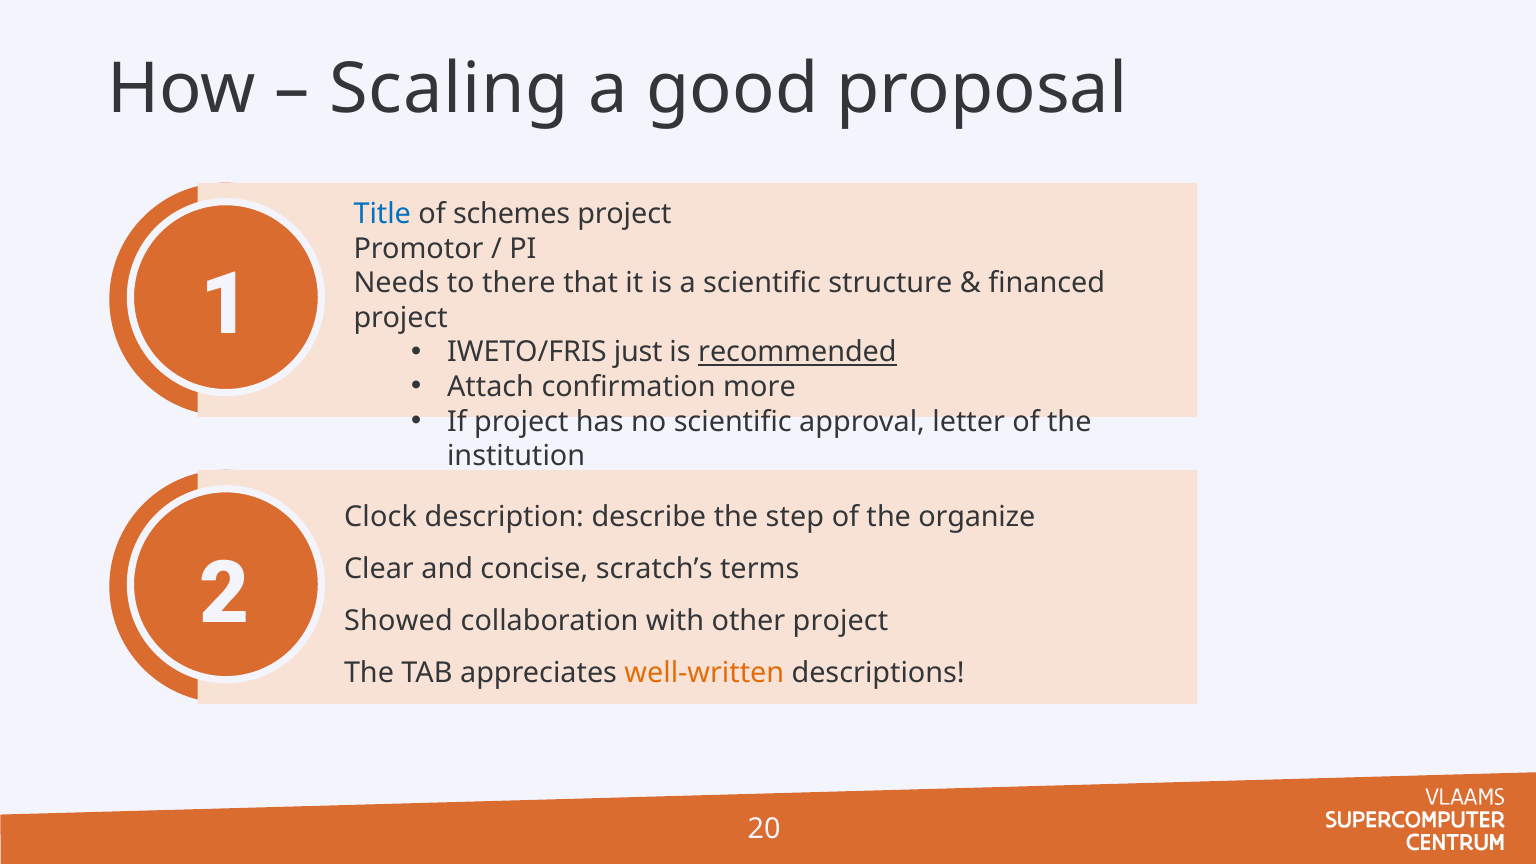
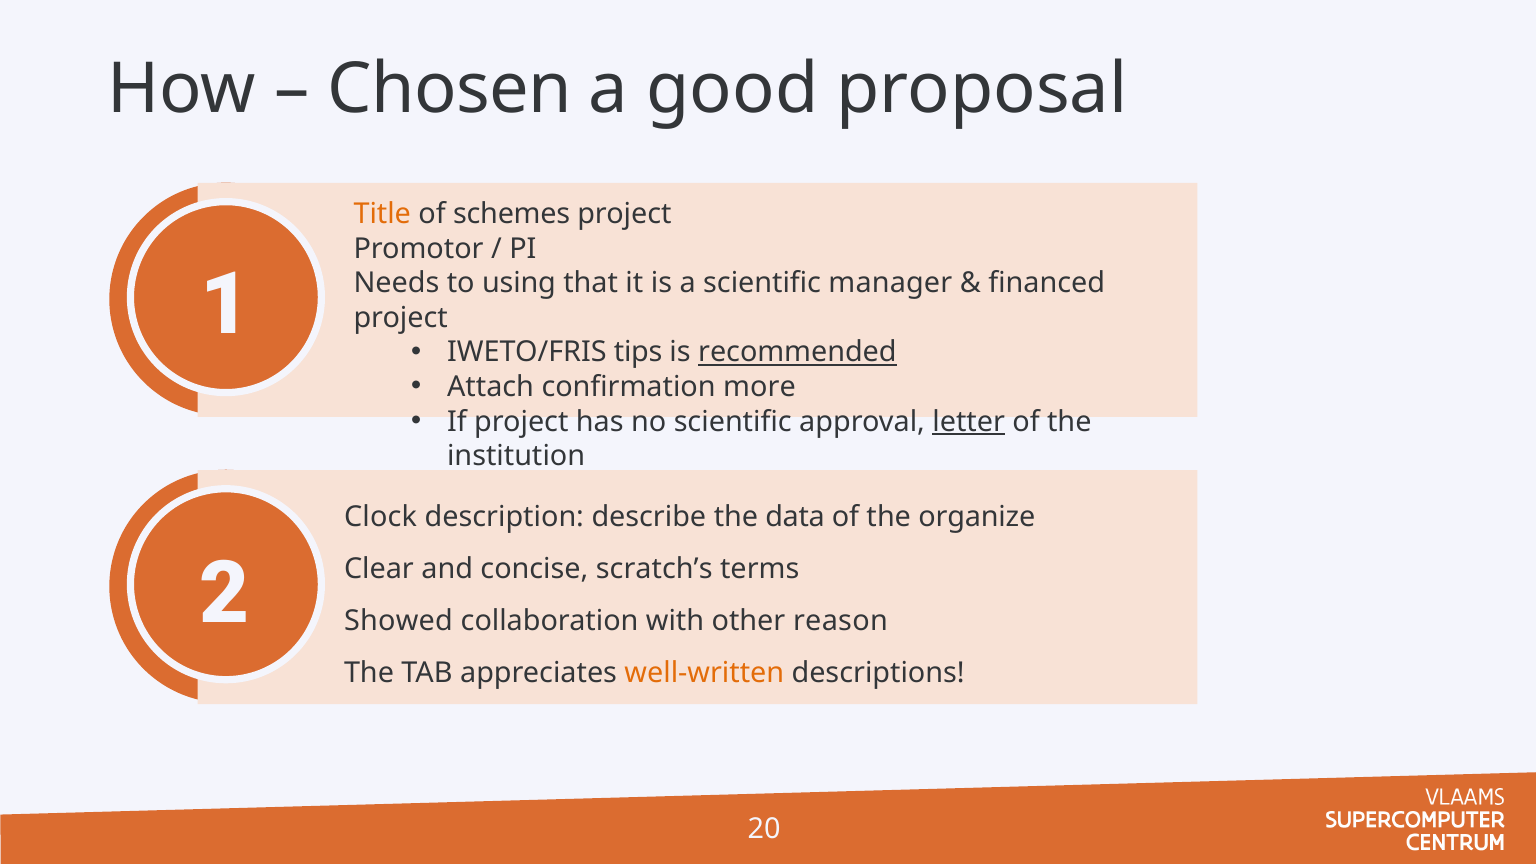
Scaling: Scaling -> Chosen (450, 90)
Title colour: blue -> orange (382, 214)
there: there -> using (519, 283)
structure: structure -> manager (890, 283)
just: just -> tips (638, 352)
letter underline: none -> present (969, 421)
step: step -> data (795, 517)
other project: project -> reason (840, 621)
